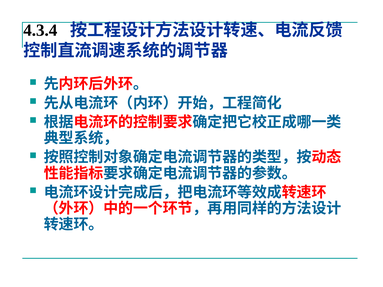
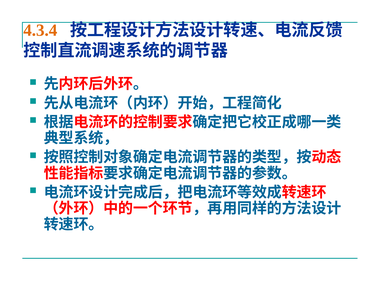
4.3.4 colour: black -> orange (40, 30)
